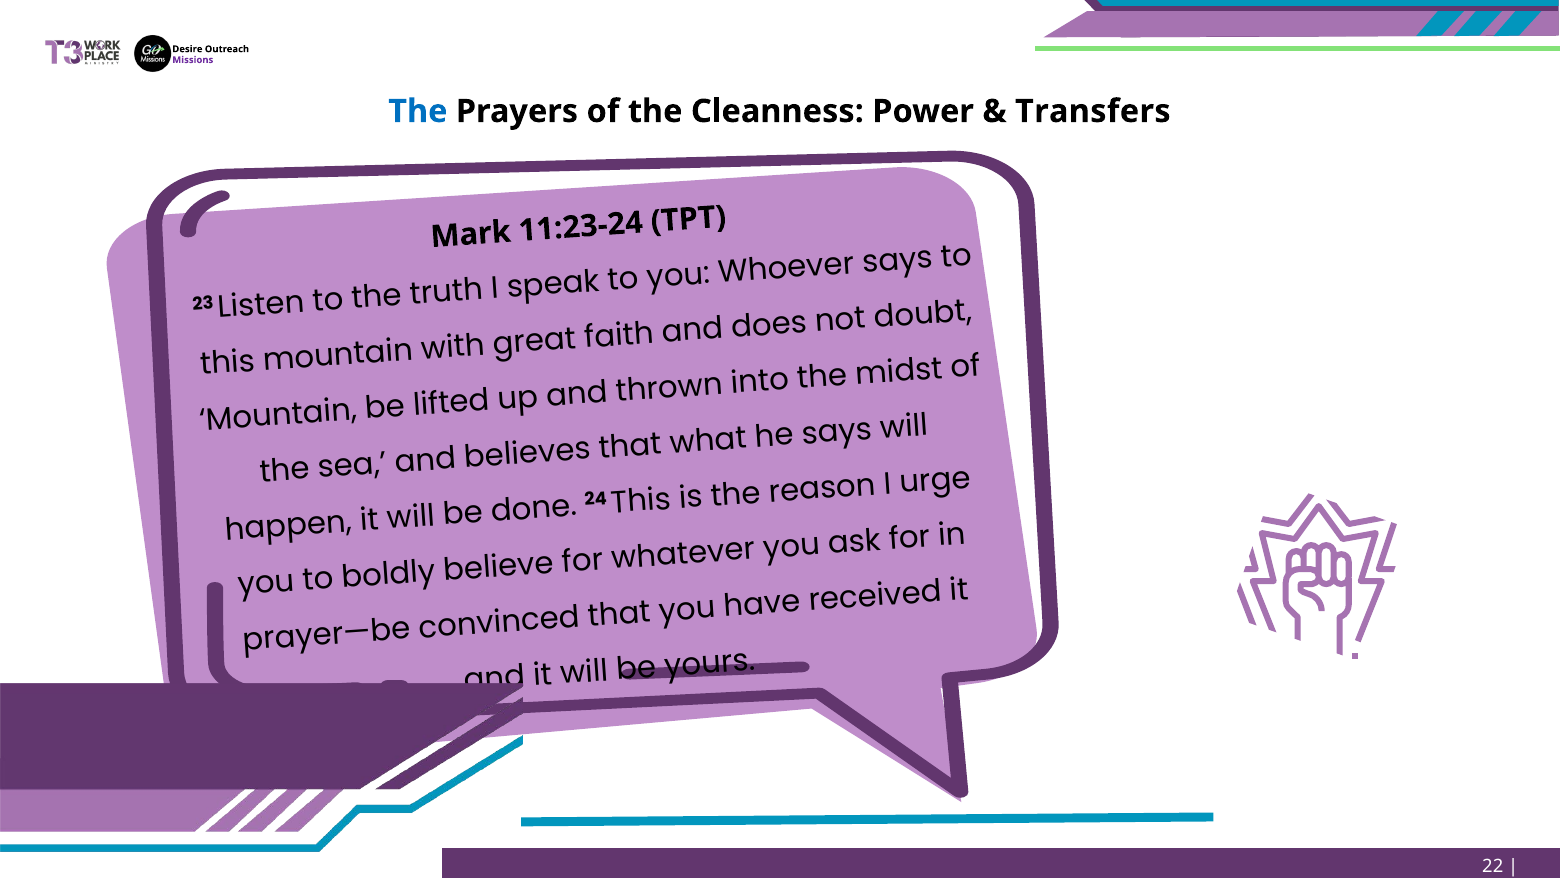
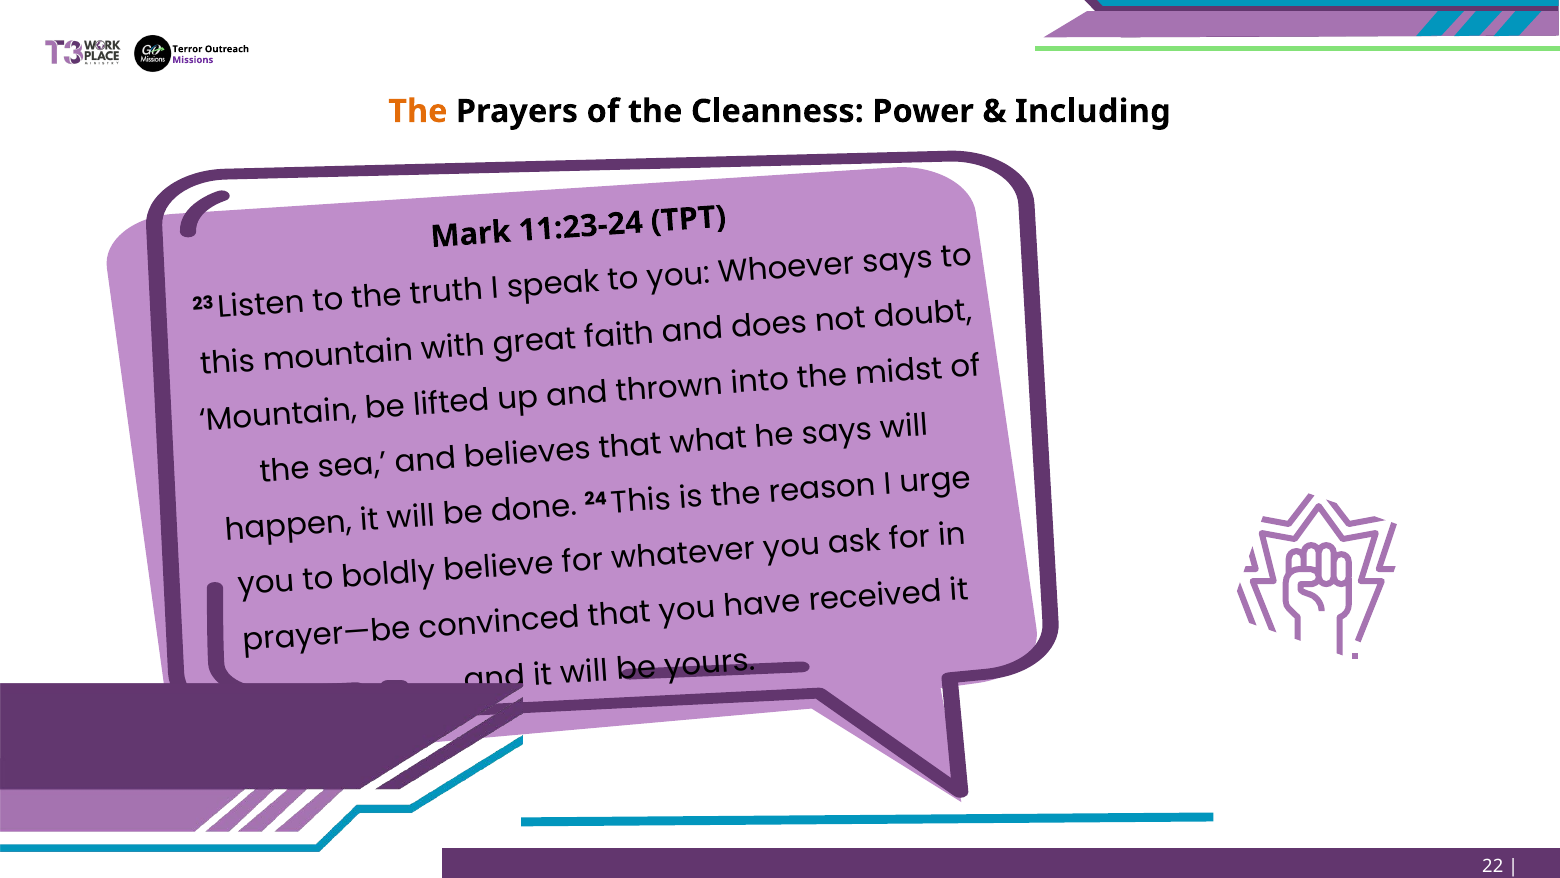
Desire: Desire -> Terror (187, 49)
The colour: blue -> orange (418, 111)
Transfers: Transfers -> Including (1093, 111)
